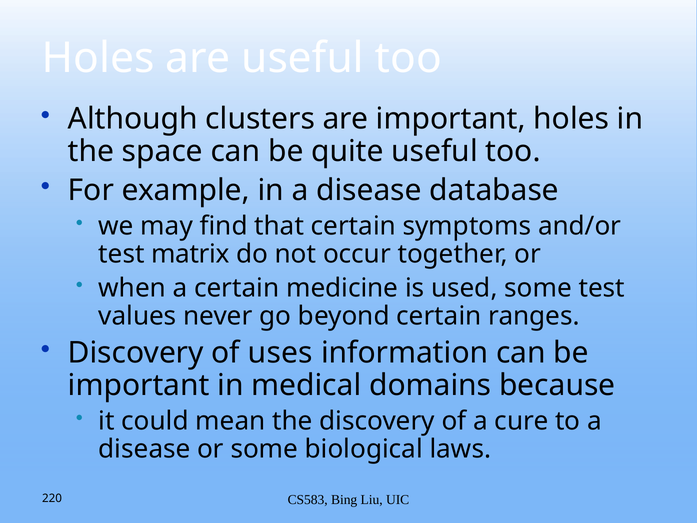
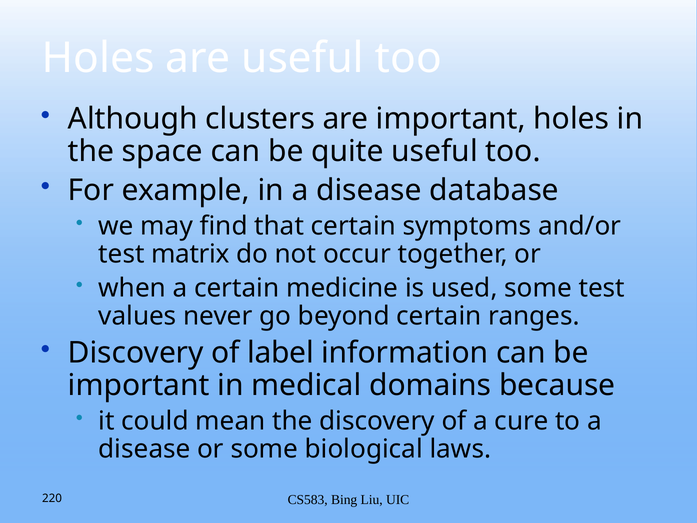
uses: uses -> label (281, 353)
